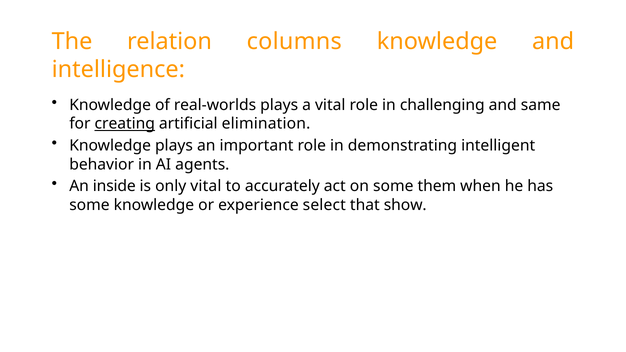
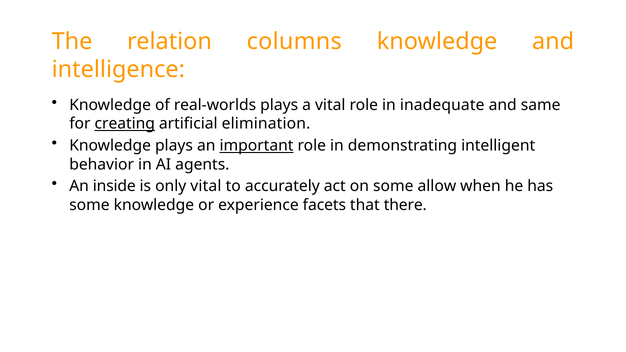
challenging: challenging -> inadequate (442, 105)
important underline: none -> present (257, 146)
them: them -> allow (437, 186)
select: select -> facets (324, 205)
show: show -> there (405, 205)
